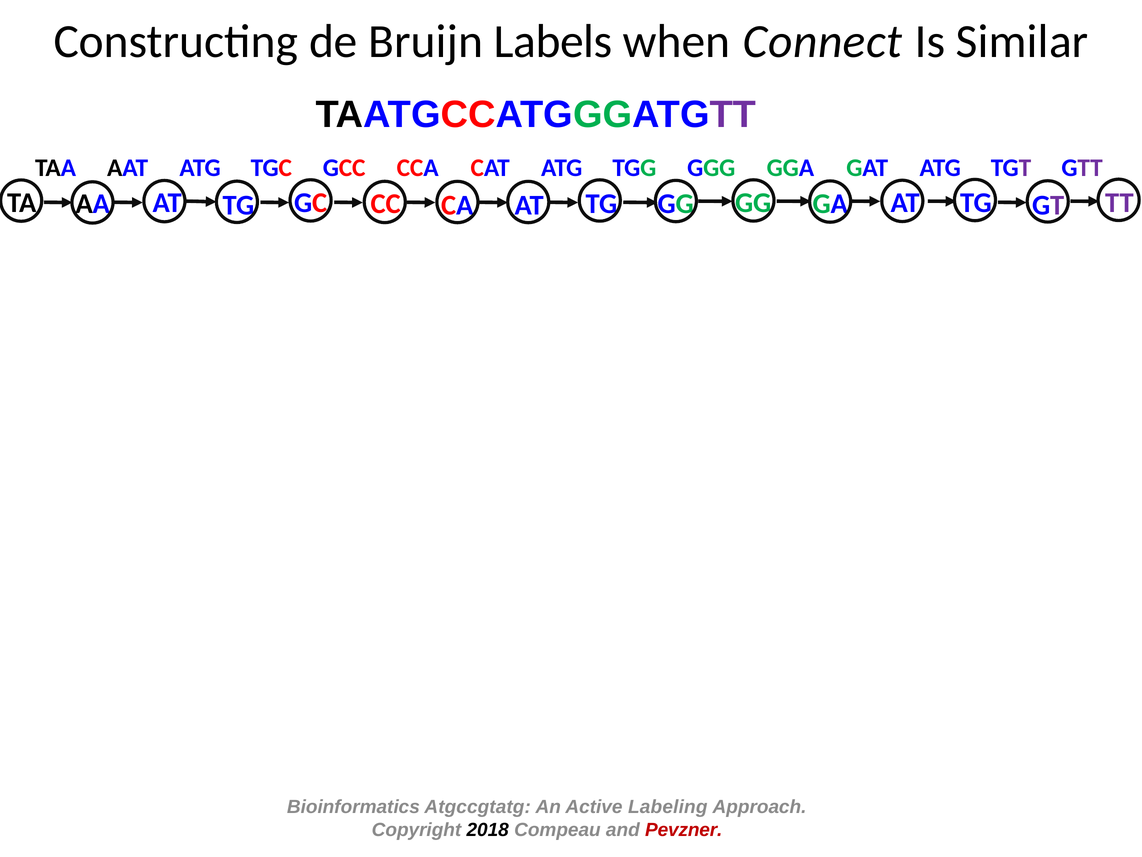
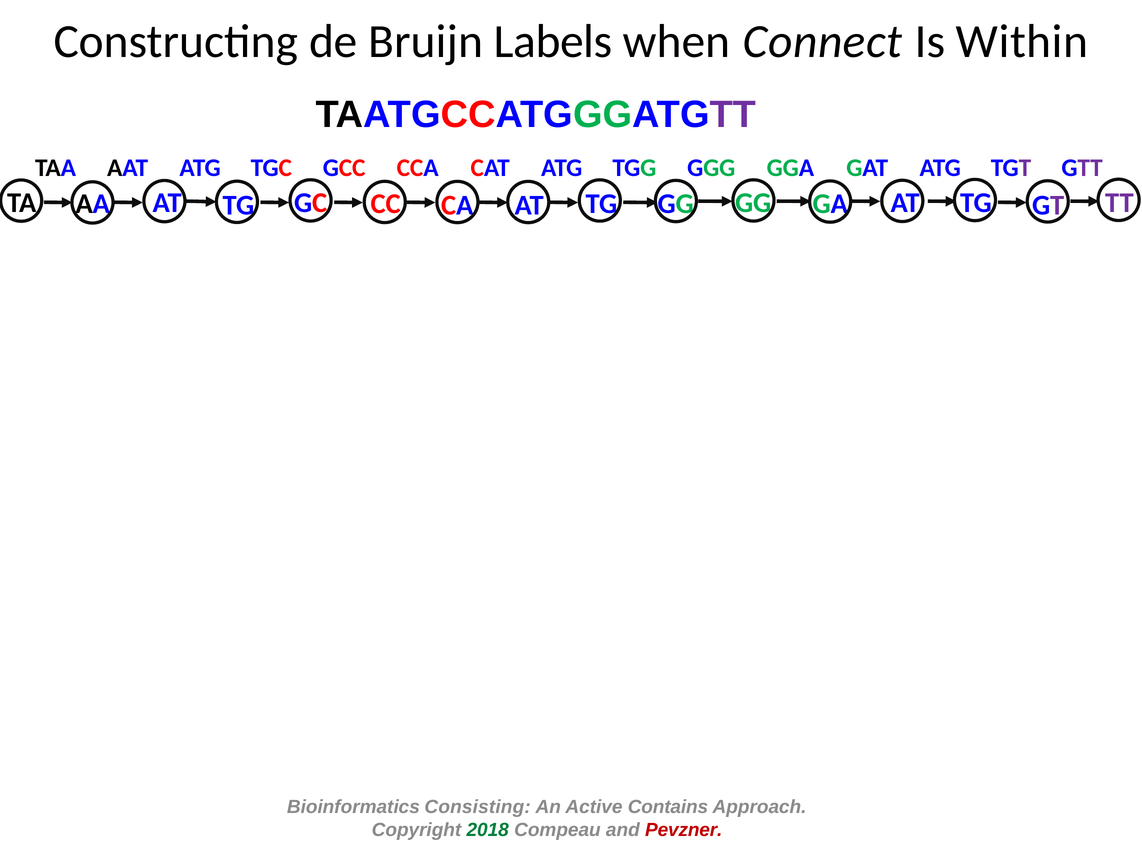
Similar: Similar -> Within (1022, 41)
Atgccgtatg: Atgccgtatg -> Consisting (478, 807)
Labeling: Labeling -> Contains (668, 807)
2018 colour: black -> green (488, 829)
